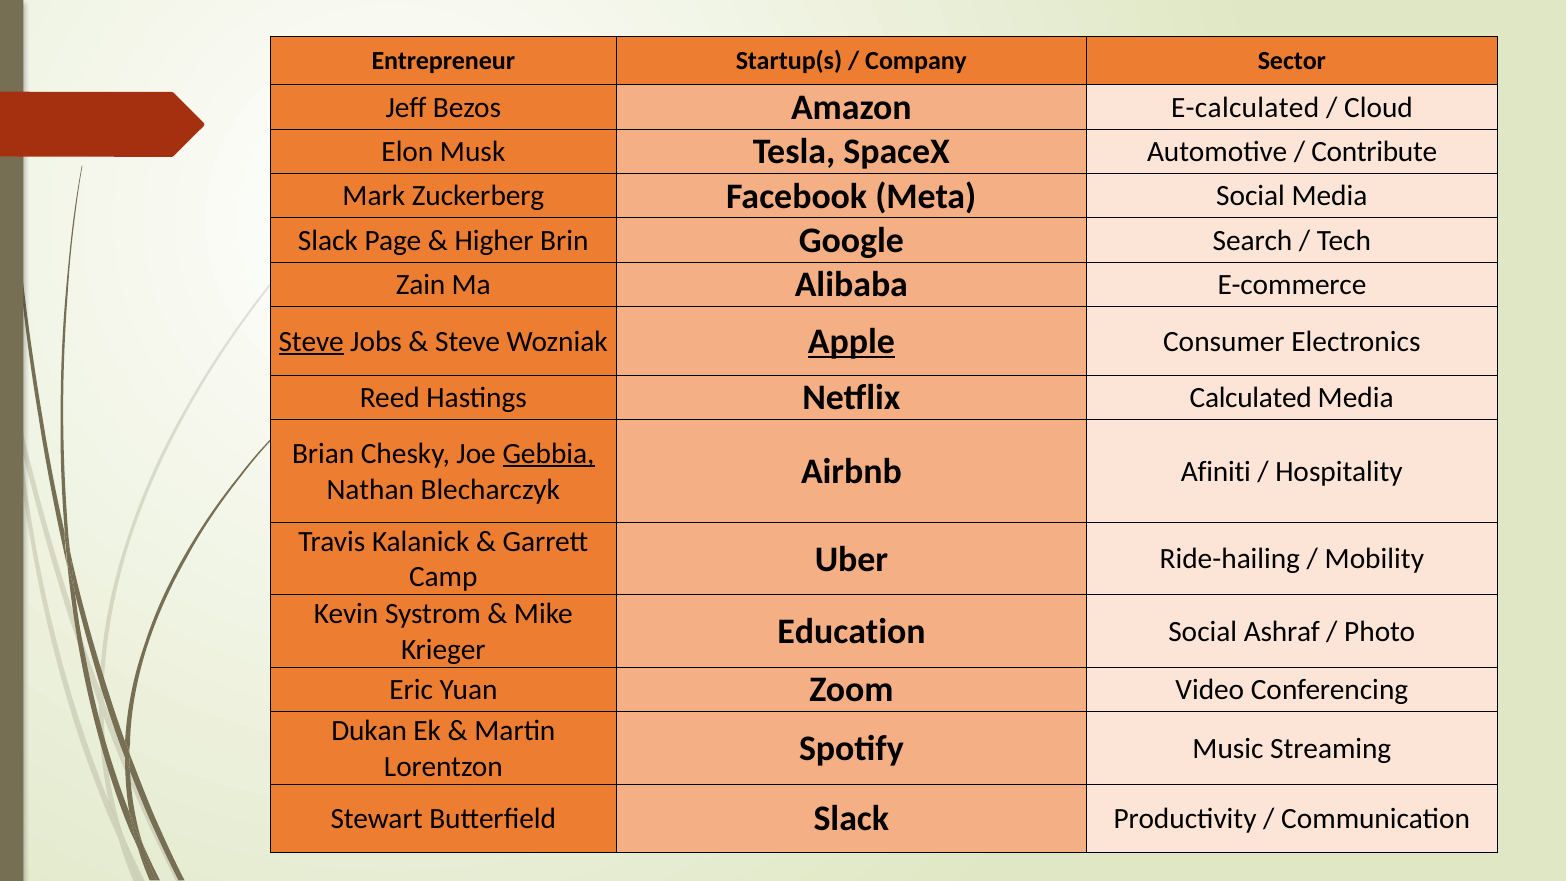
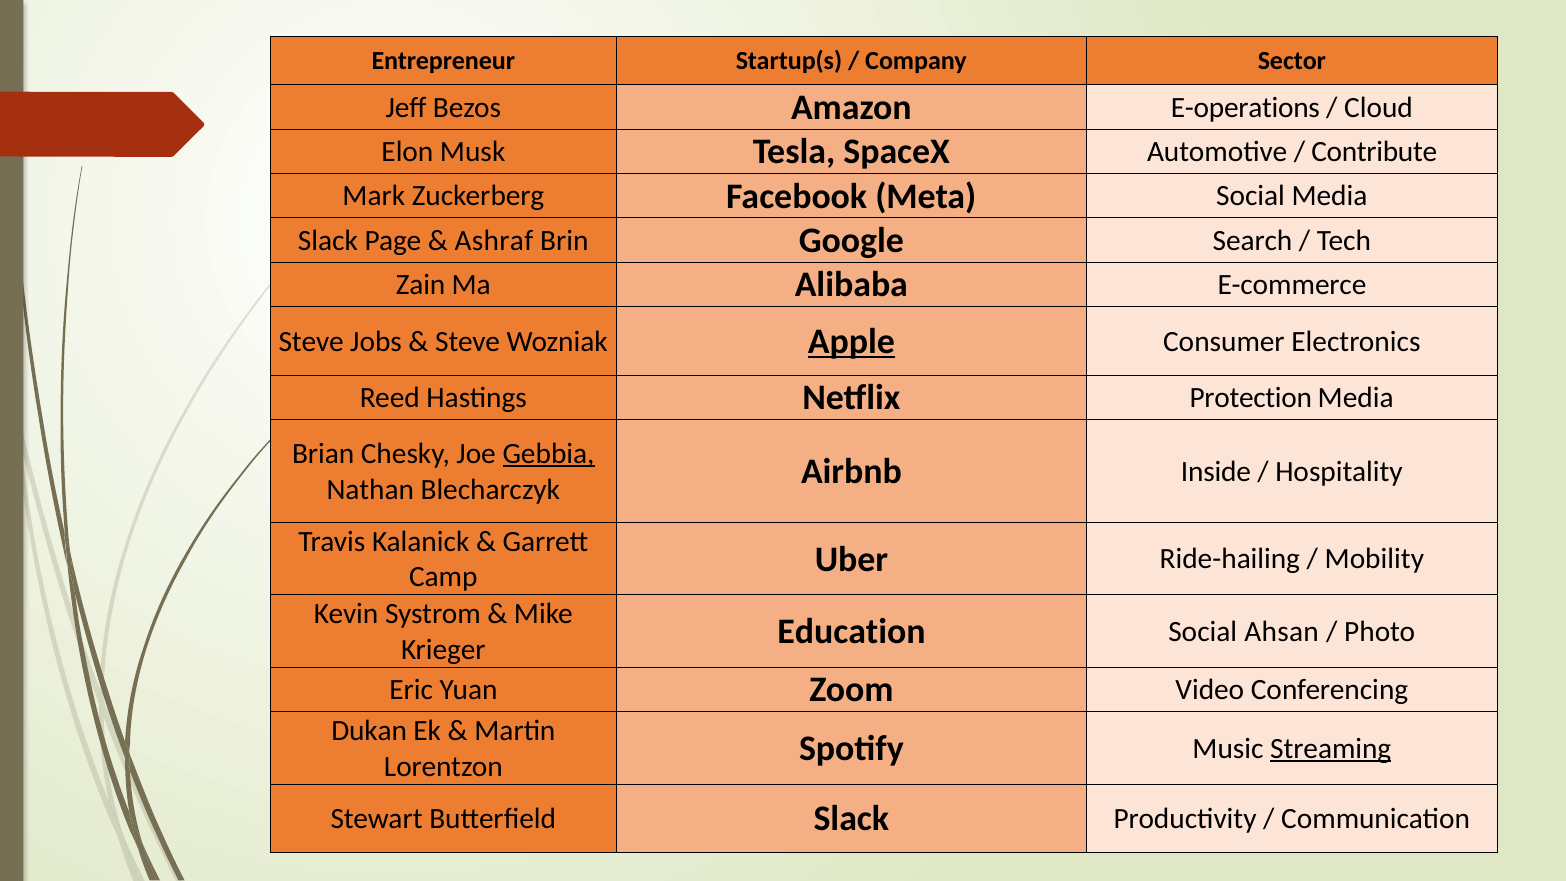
E-calculated: E-calculated -> E-operations (1245, 107)
Higher: Higher -> Ashraf (494, 241)
Steve underline: present -> none (311, 341)
Calculated: Calculated -> Protection (1251, 398)
Afiniti: Afiniti -> Inside (1216, 472)
Ashraf: Ashraf -> Ahsan (1282, 632)
Streaming underline: none -> present (1331, 748)
